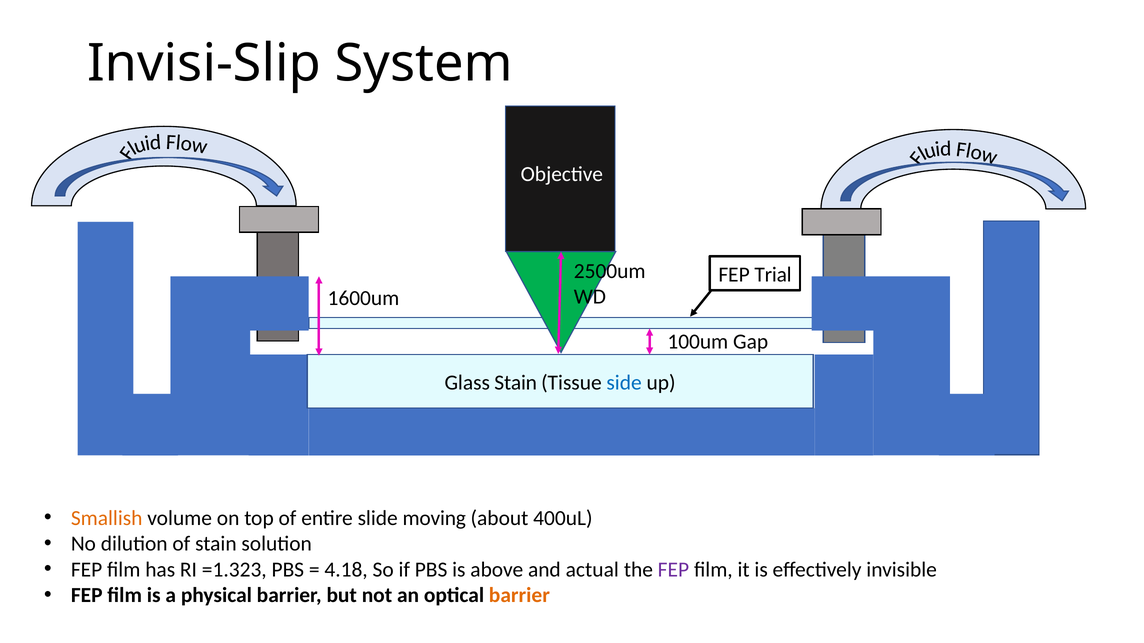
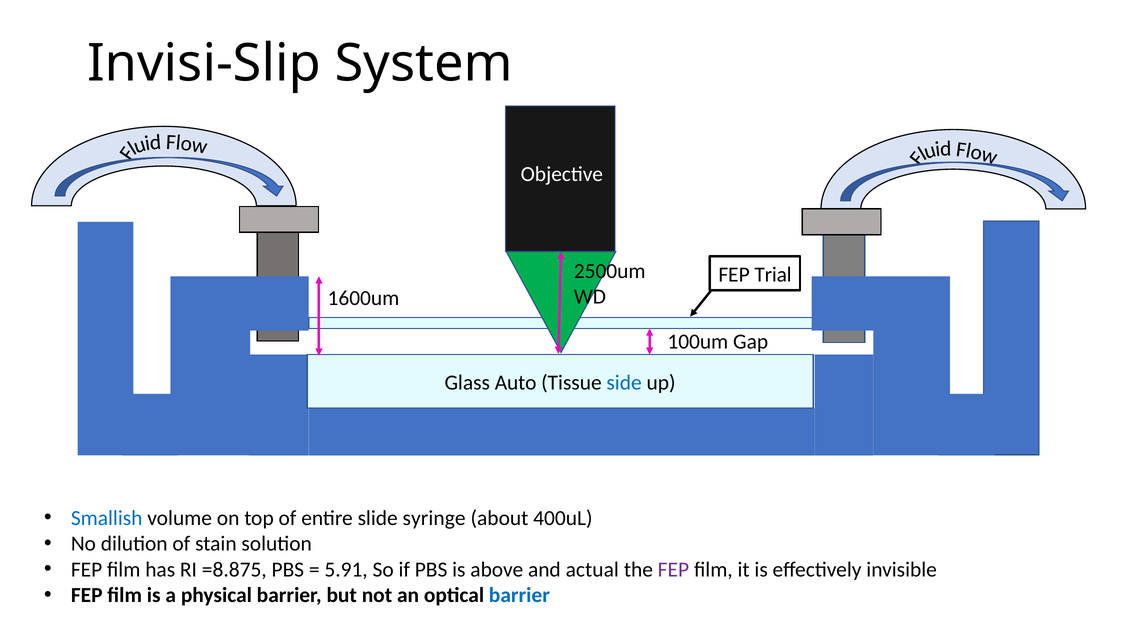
Glass Stain: Stain -> Auto (516, 383)
Smallish colour: orange -> blue (107, 518)
moving: moving -> syringe (434, 518)
=1.323: =1.323 -> =8.875 (234, 570)
4.18: 4.18 -> 5.91 (346, 570)
barrier colour: orange -> blue (519, 596)
